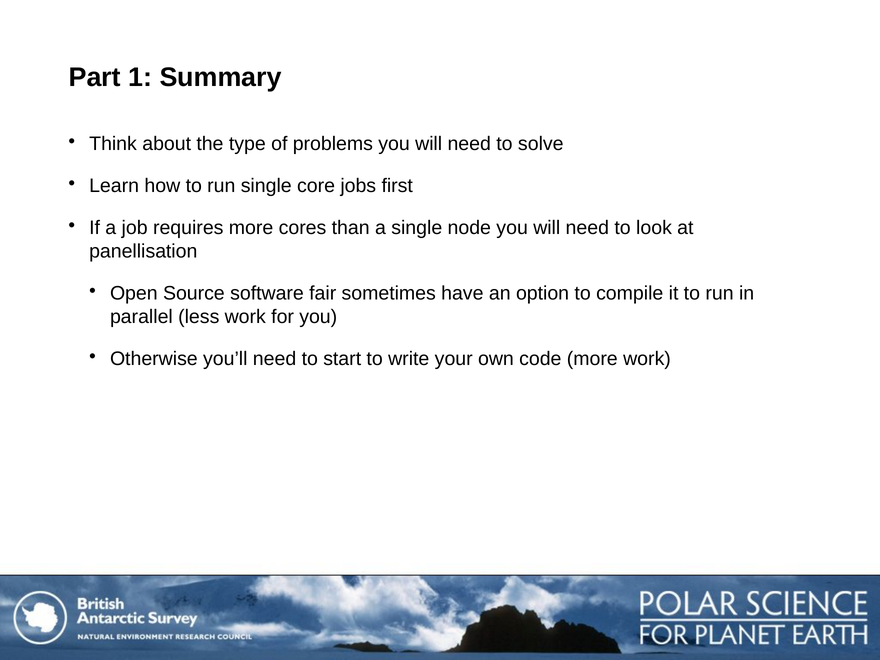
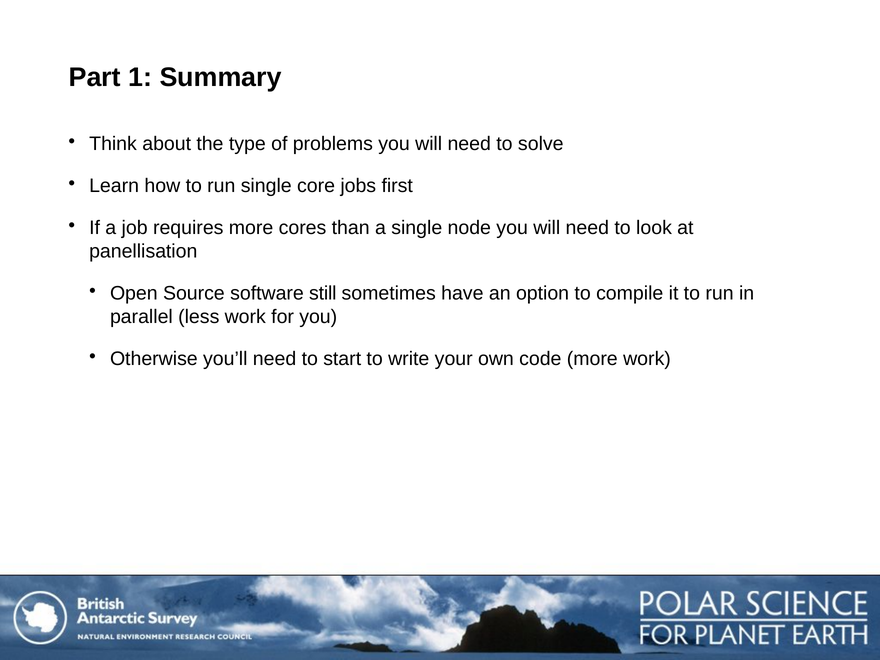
fair: fair -> still (323, 293)
